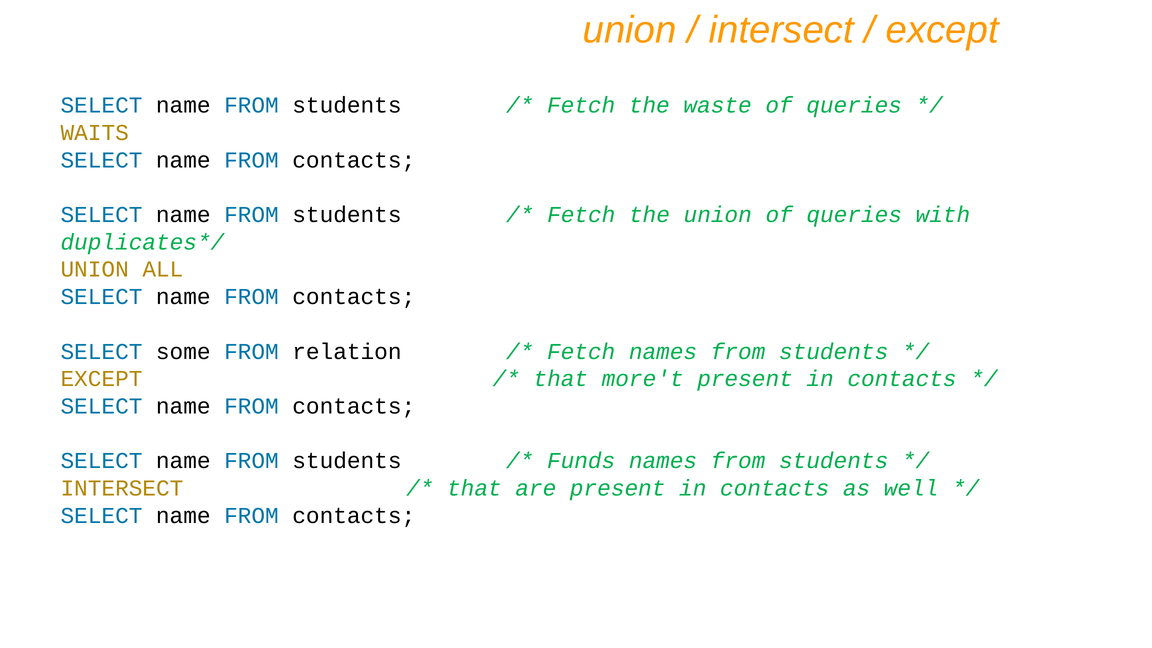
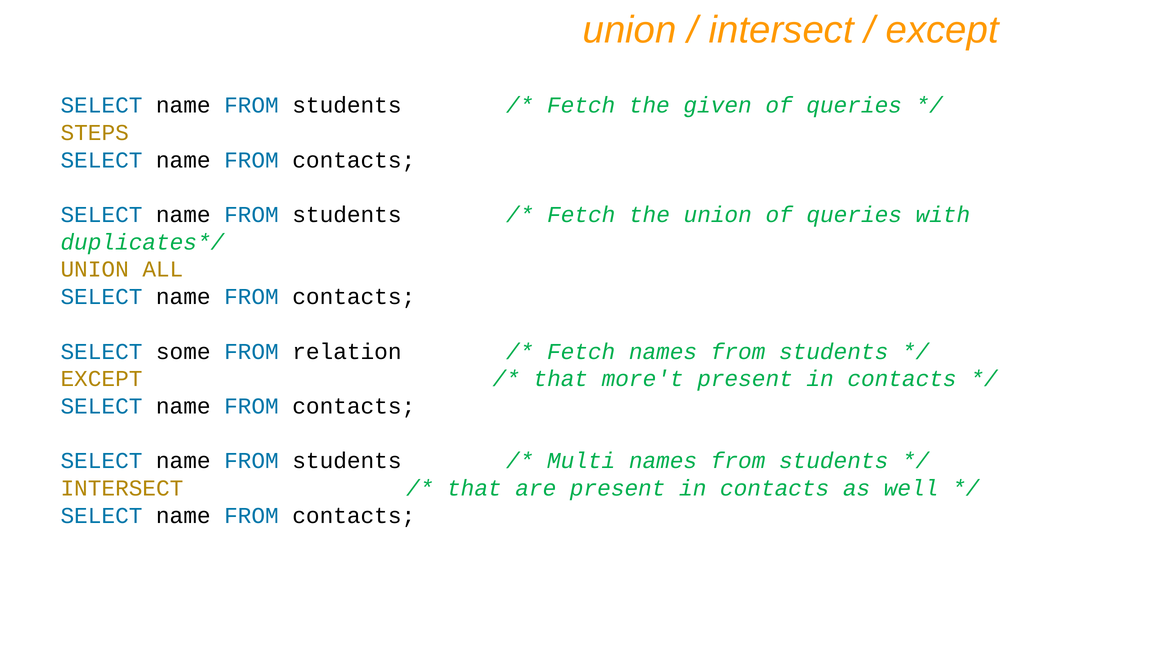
waste: waste -> given (718, 105)
WAITS: WAITS -> STEPS (95, 133)
Funds: Funds -> Multi (581, 461)
